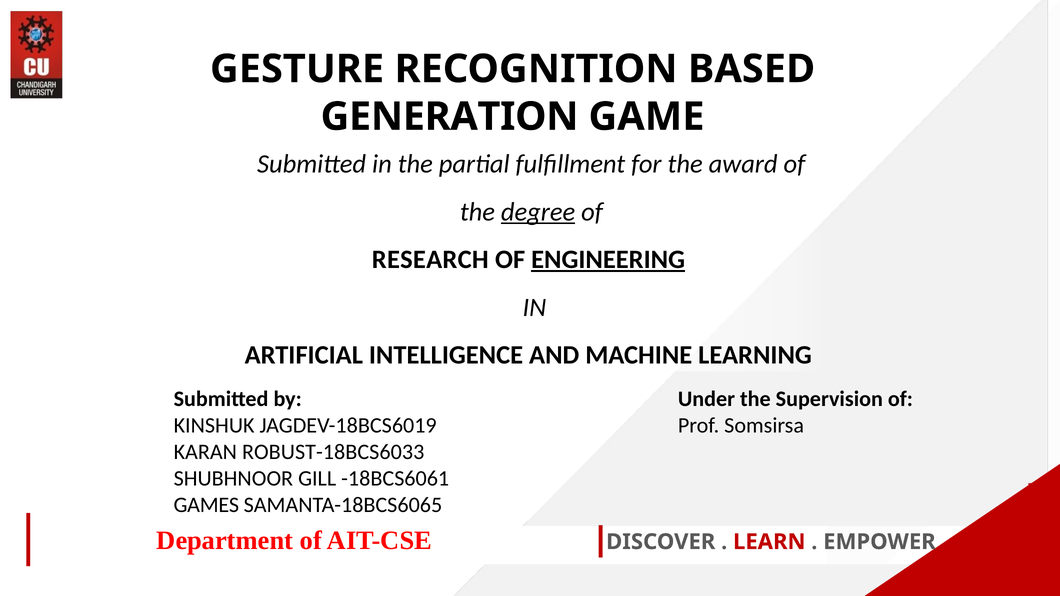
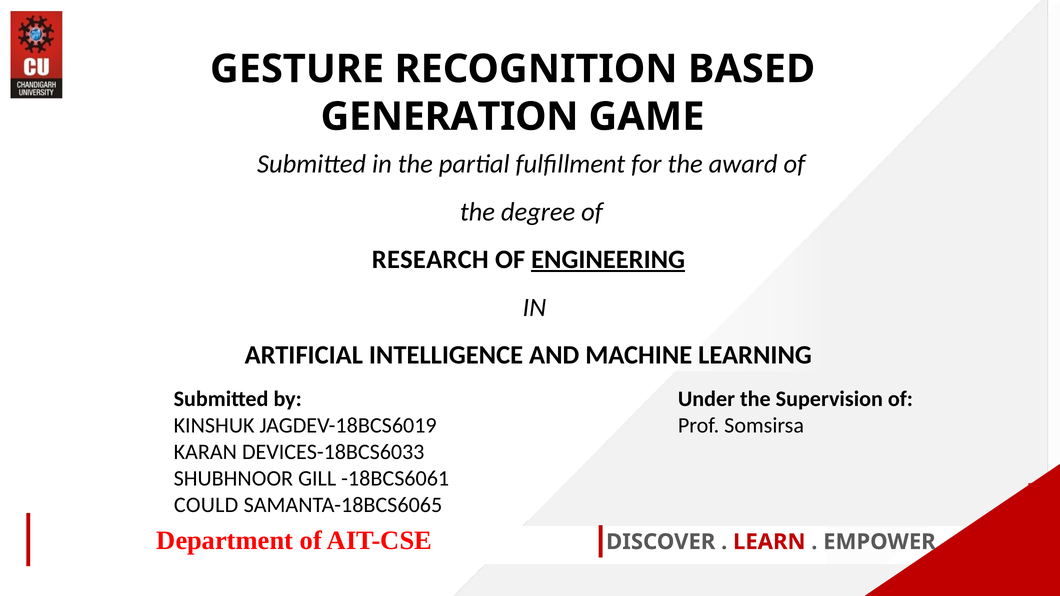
degree underline: present -> none (538, 212)
ROBUST-18BCS6033: ROBUST-18BCS6033 -> DEVICES-18BCS6033 (333, 452)
GAMES: GAMES -> COULD (206, 505)
